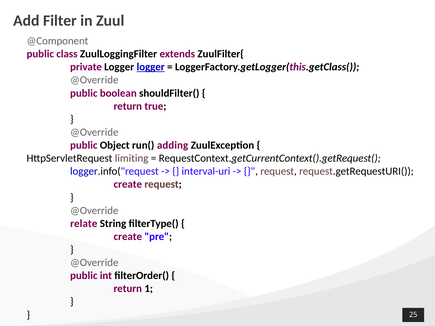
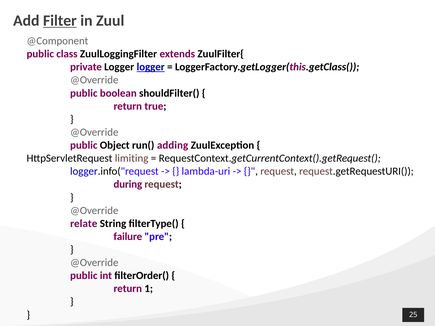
Filter underline: none -> present (60, 21)
interval-uri: interval-uri -> lambda-uri (206, 171)
create: create -> during (128, 185)
create: create -> failure (128, 237)
